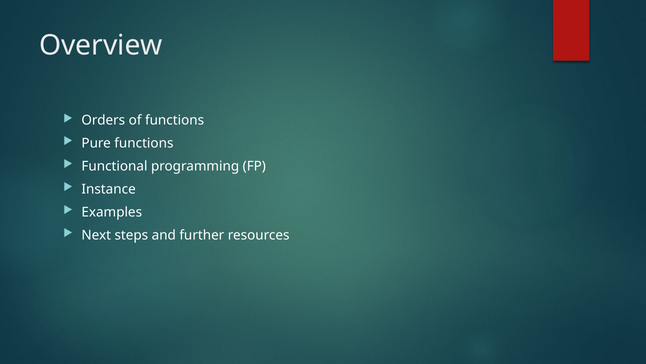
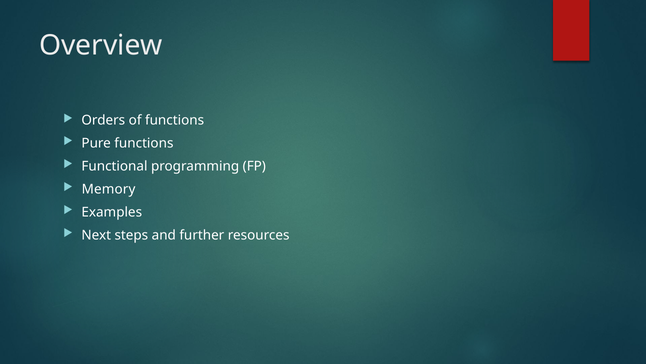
Instance: Instance -> Memory (109, 189)
